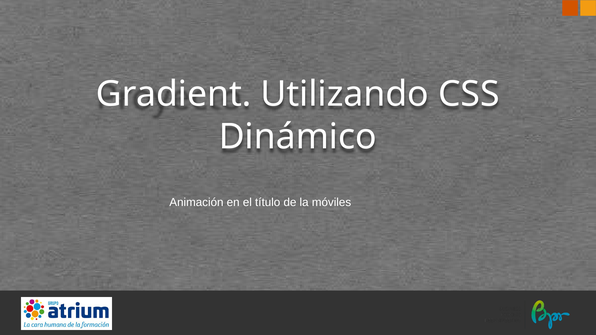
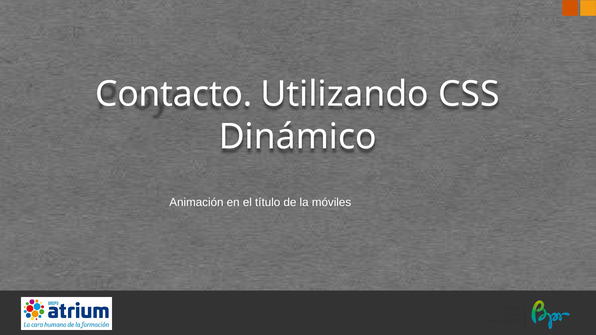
Gradient: Gradient -> Contacto (174, 94)
